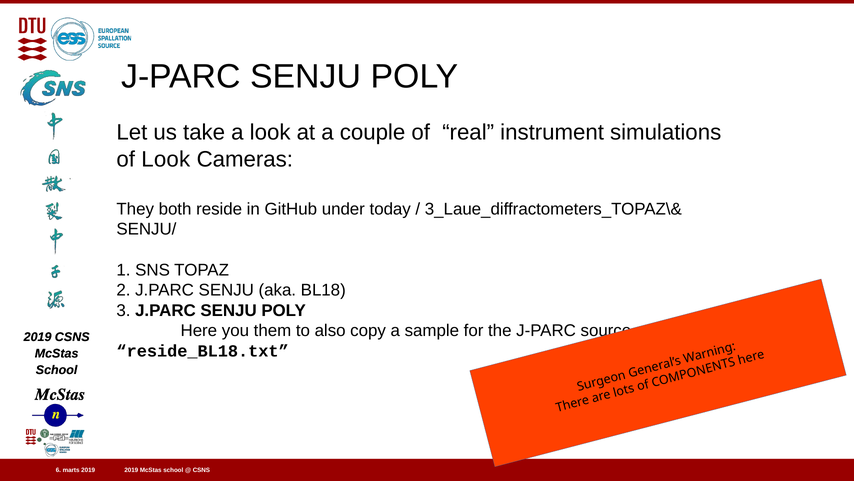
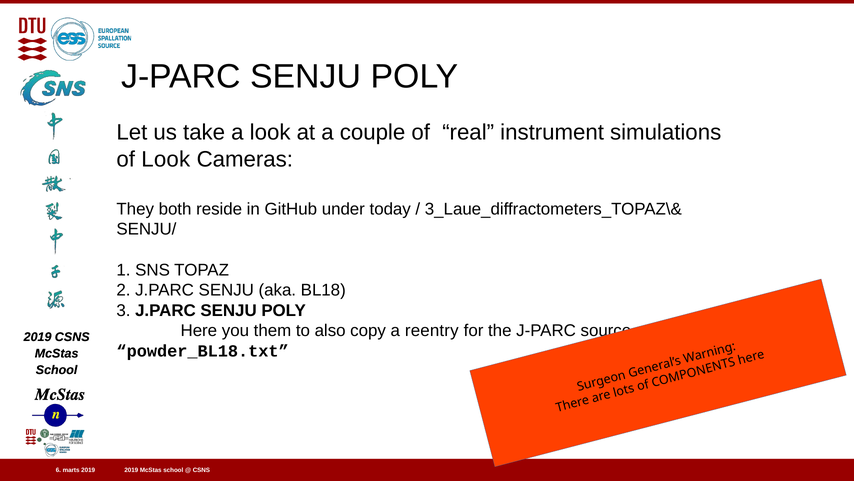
sample: sample -> reentry (432, 331)
reside_BL18.txt: reside_BL18.txt -> powder_BL18.txt (203, 351)
